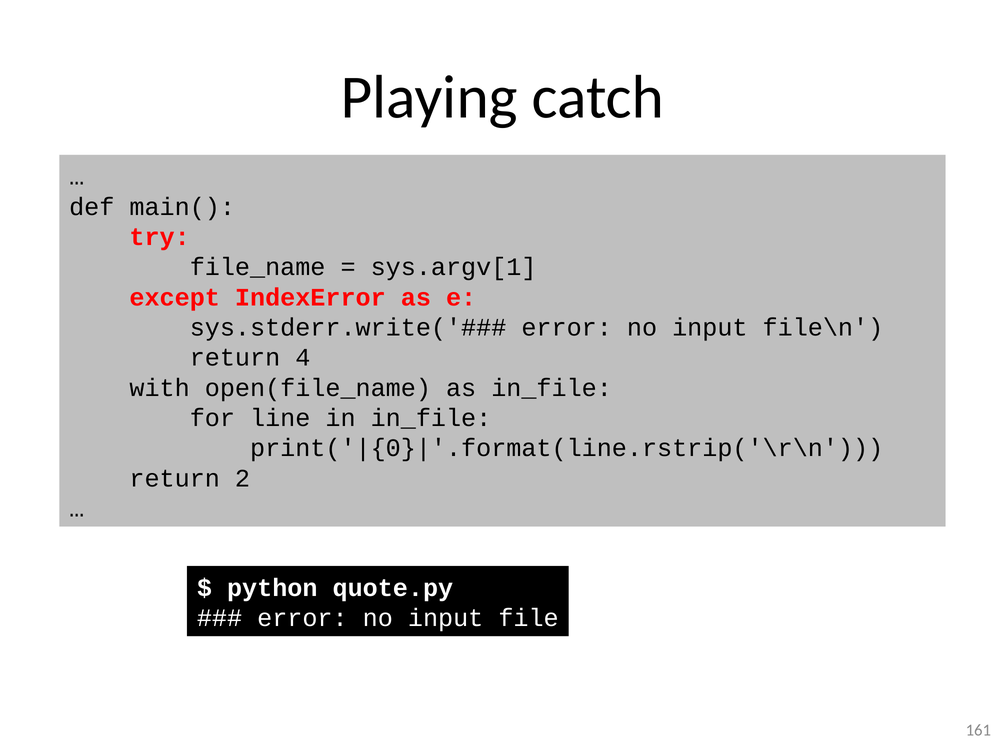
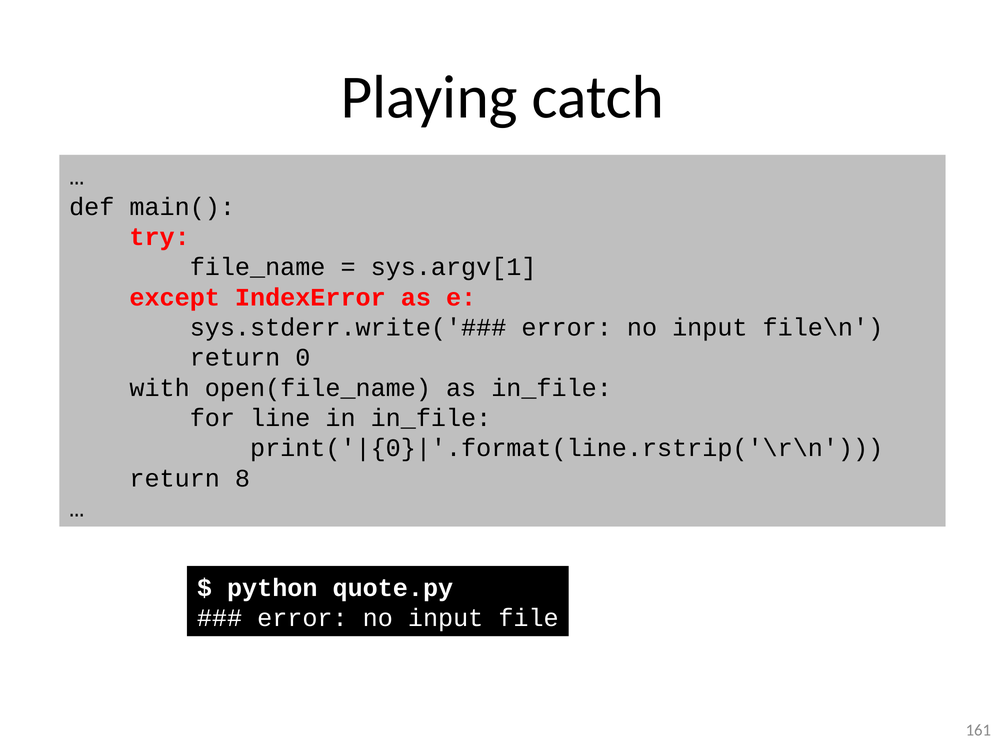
4: 4 -> 0 (303, 357)
2: 2 -> 8 (243, 478)
